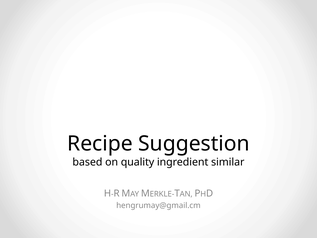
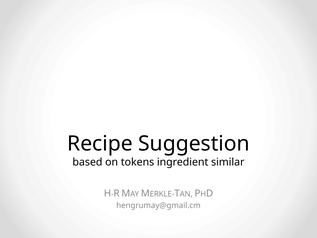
quality: quality -> tokens (138, 162)
